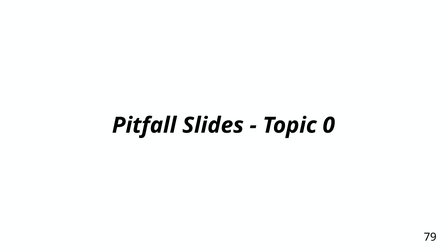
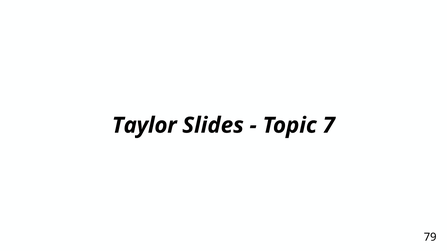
Pitfall: Pitfall -> Taylor (144, 126)
0: 0 -> 7 (329, 126)
